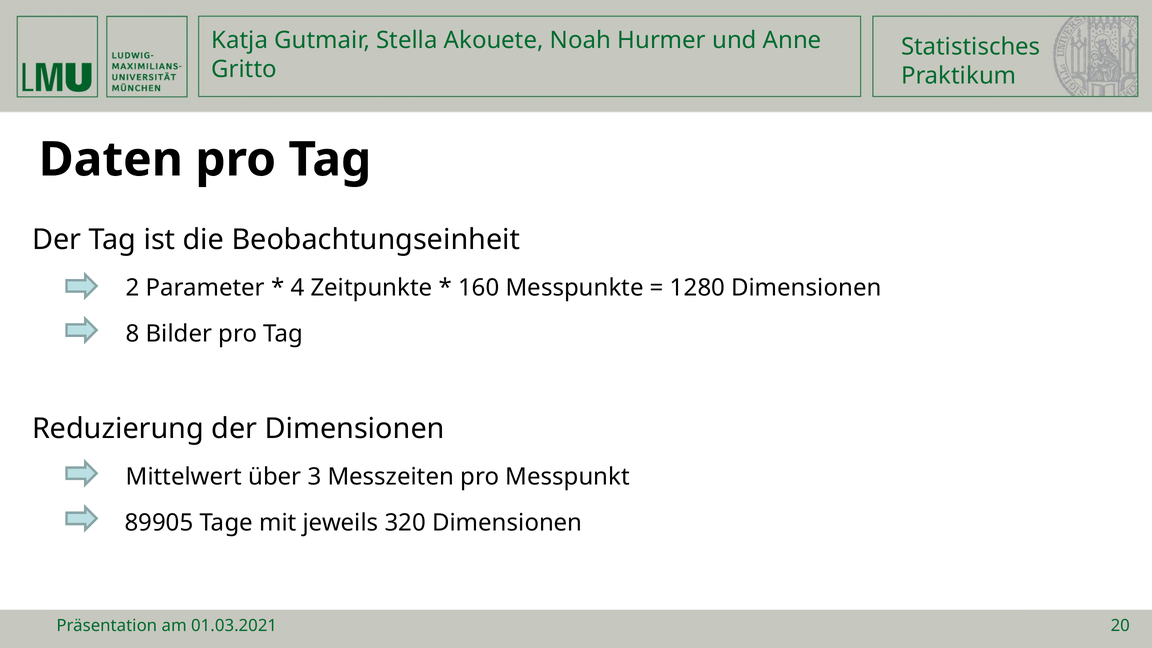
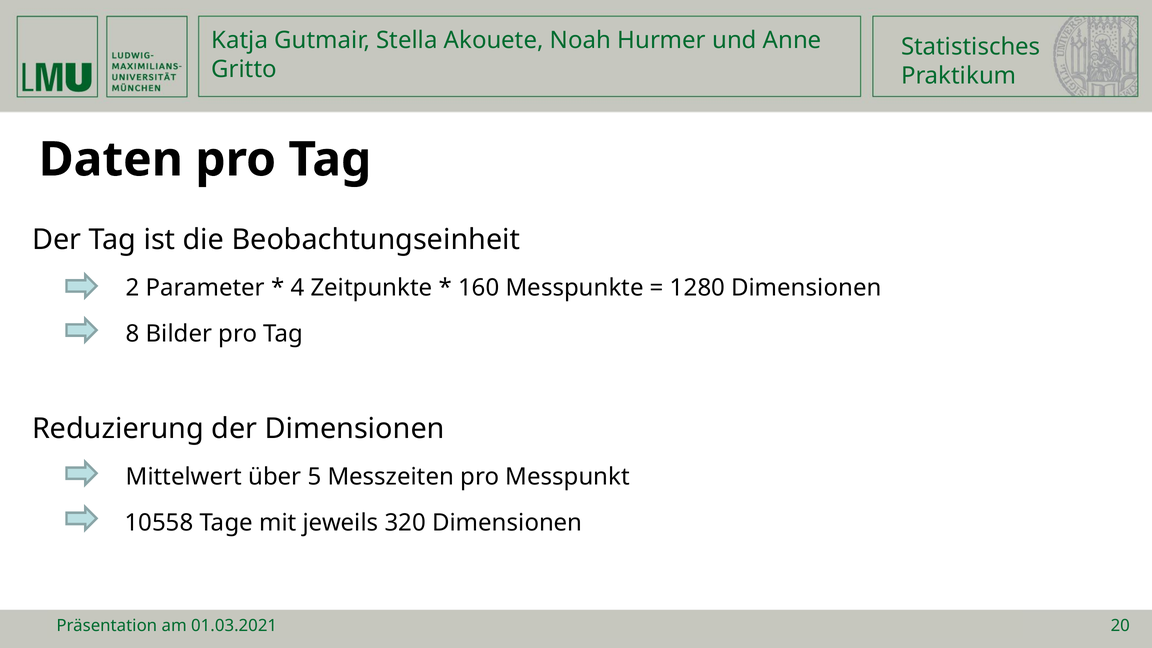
3: 3 -> 5 (314, 477)
89905: 89905 -> 10558 (159, 523)
